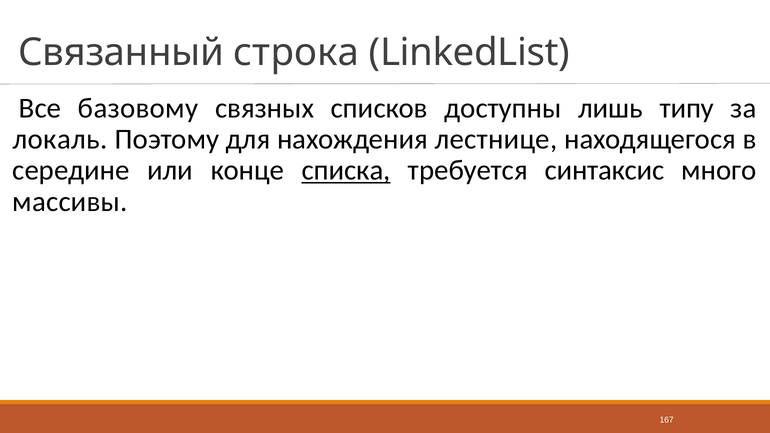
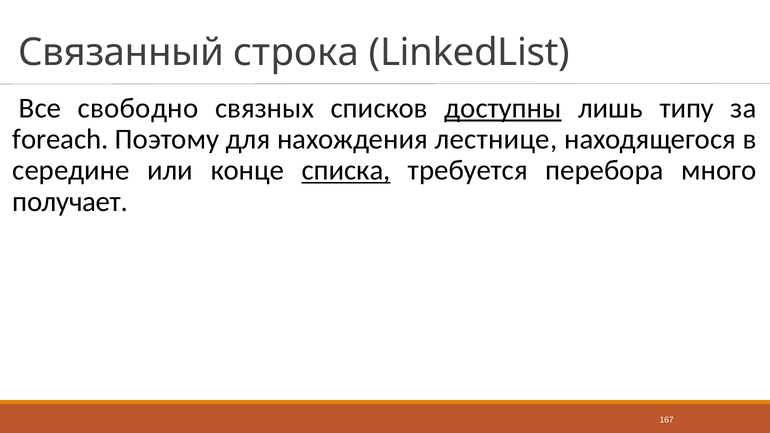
базовому: базовому -> свободно (138, 108)
доступны underline: none -> present (503, 108)
локаль: локаль -> foreach (60, 139)
синтаксис: синтаксис -> перебора (604, 170)
массивы: массивы -> получает (70, 202)
